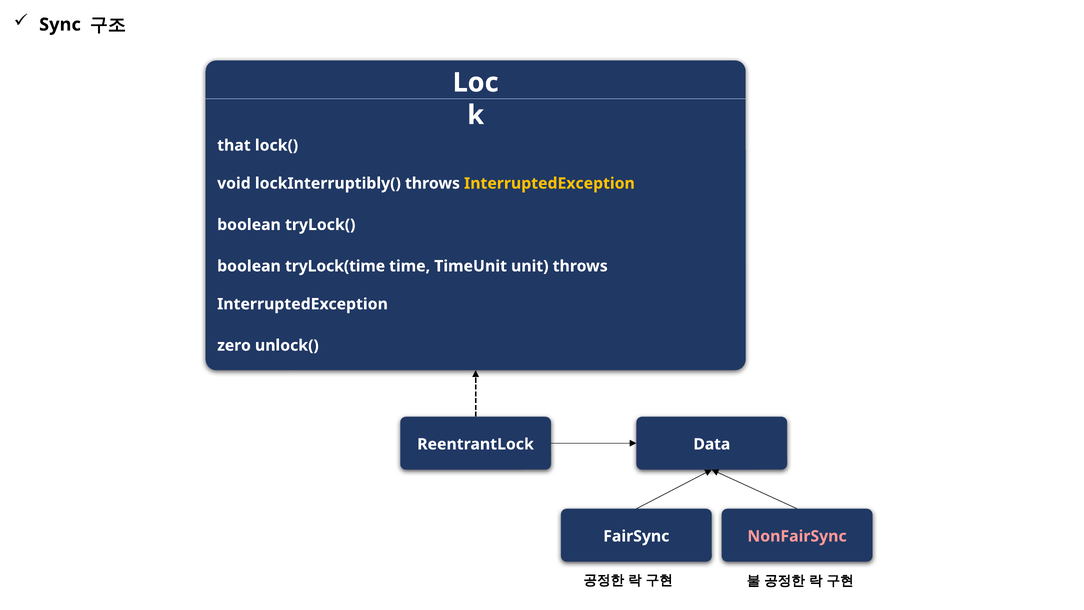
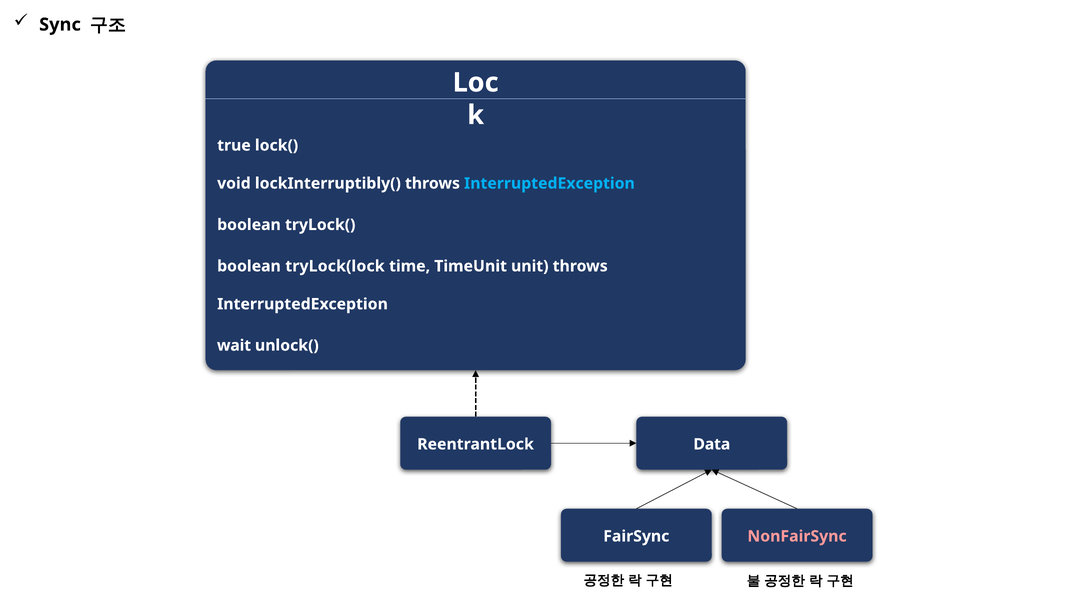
that: that -> true (234, 145)
InterruptedException colour: yellow -> light blue (549, 183)
tryLock(time: tryLock(time -> tryLock(lock (335, 266)
zero: zero -> wait (234, 345)
